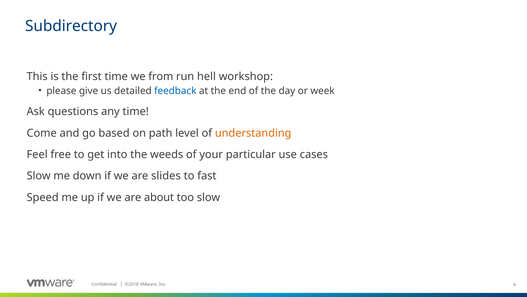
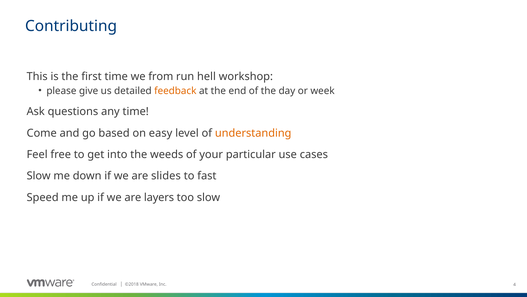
Subdirectory: Subdirectory -> Contributing (71, 26)
feedback colour: blue -> orange (175, 91)
path: path -> easy (161, 133)
about: about -> layers (159, 197)
